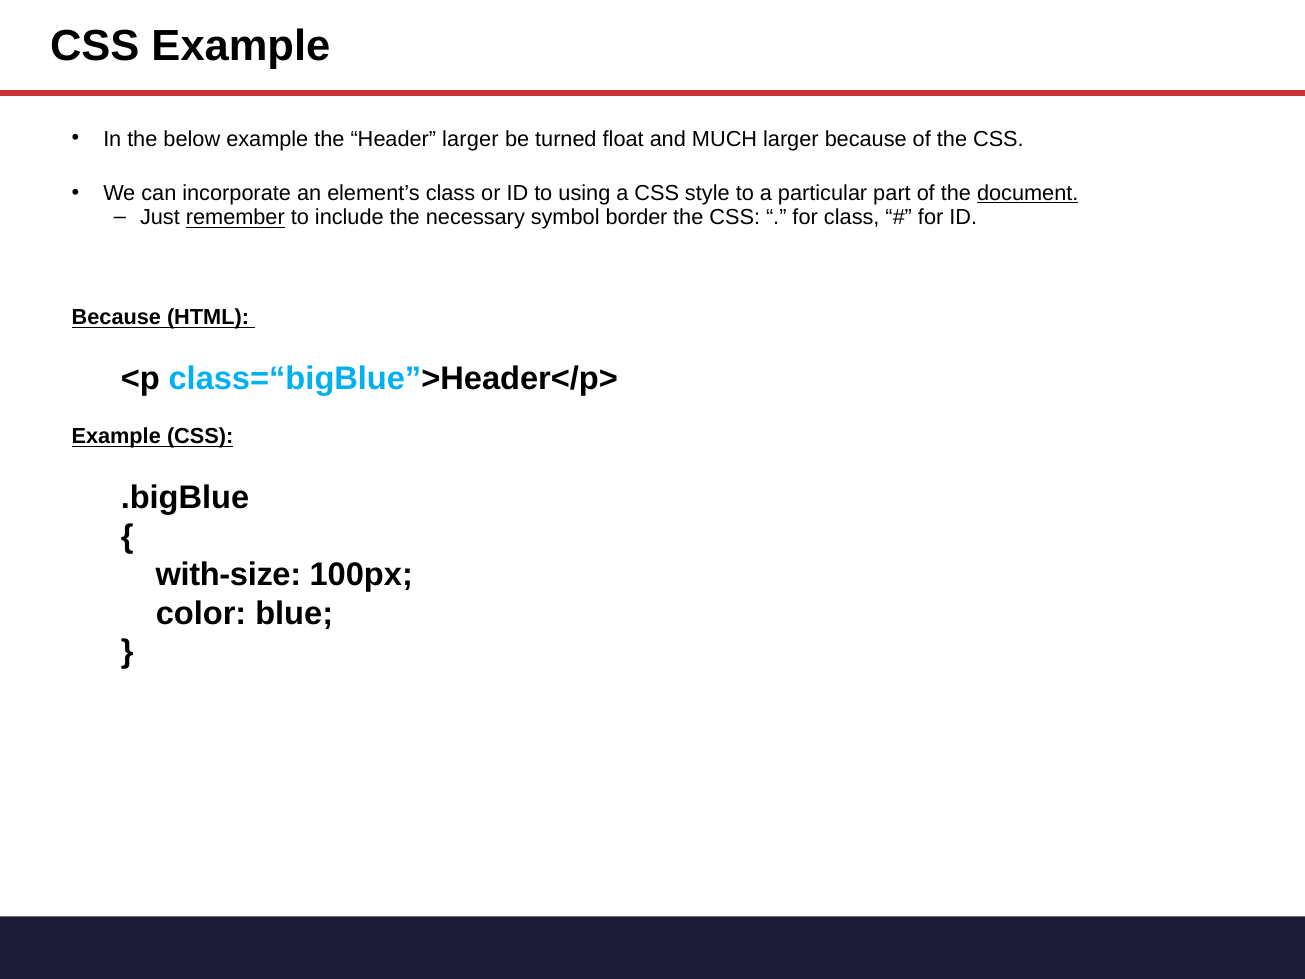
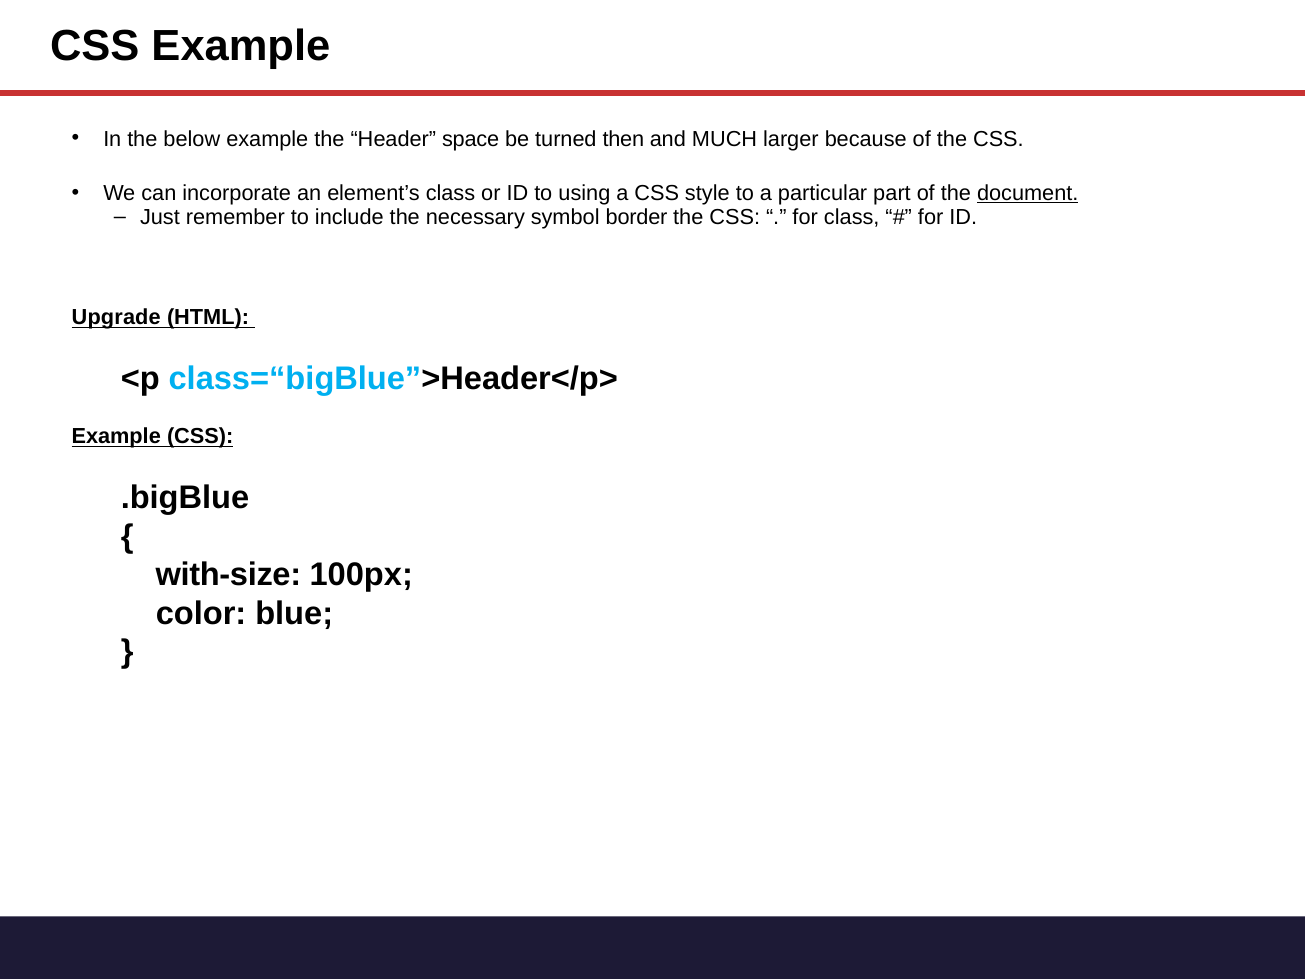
Header larger: larger -> space (471, 139)
float: float -> then (623, 139)
remember underline: present -> none (235, 218)
Because: Because -> Upgrade (116, 318)
